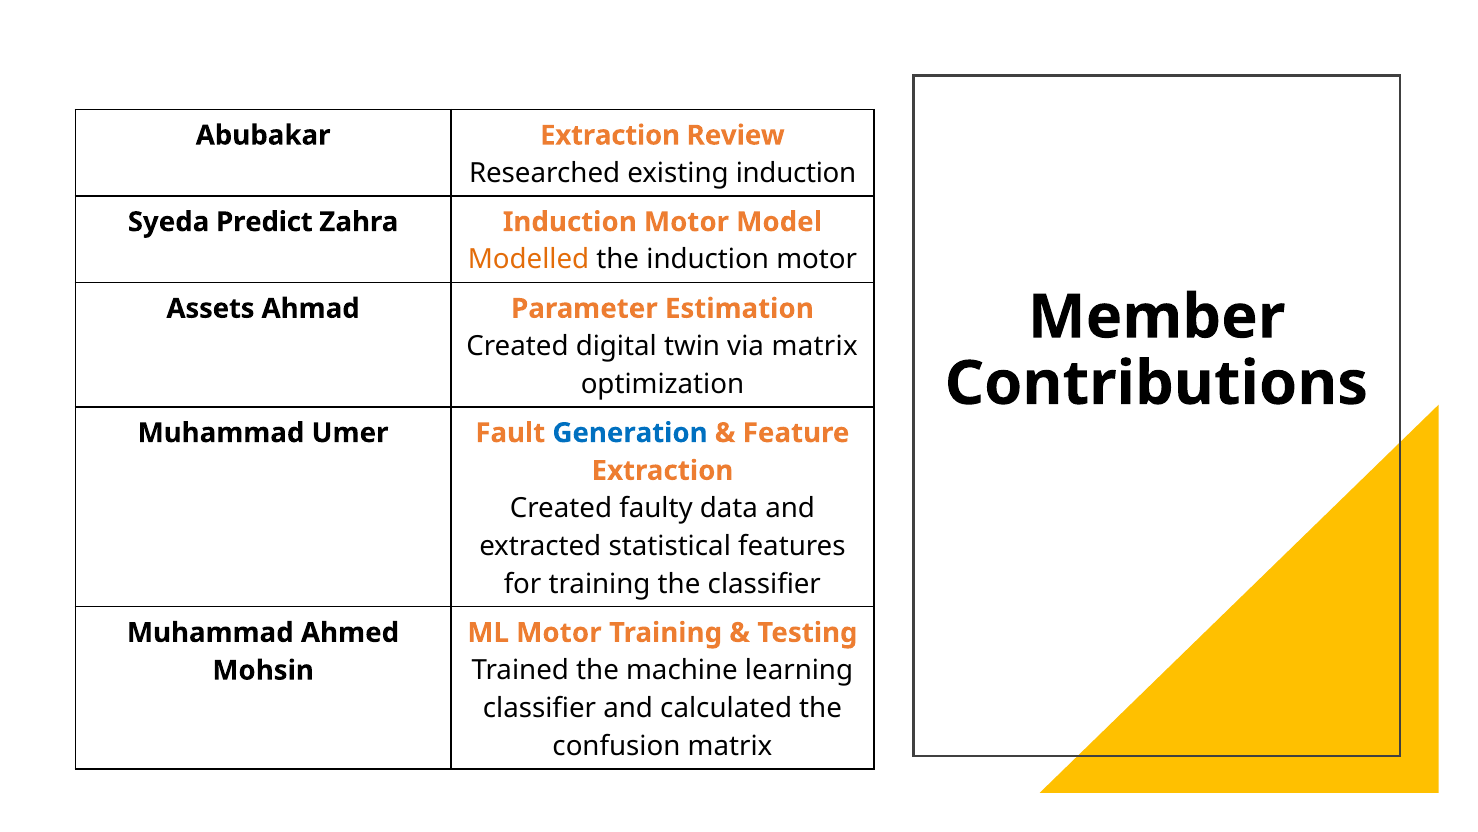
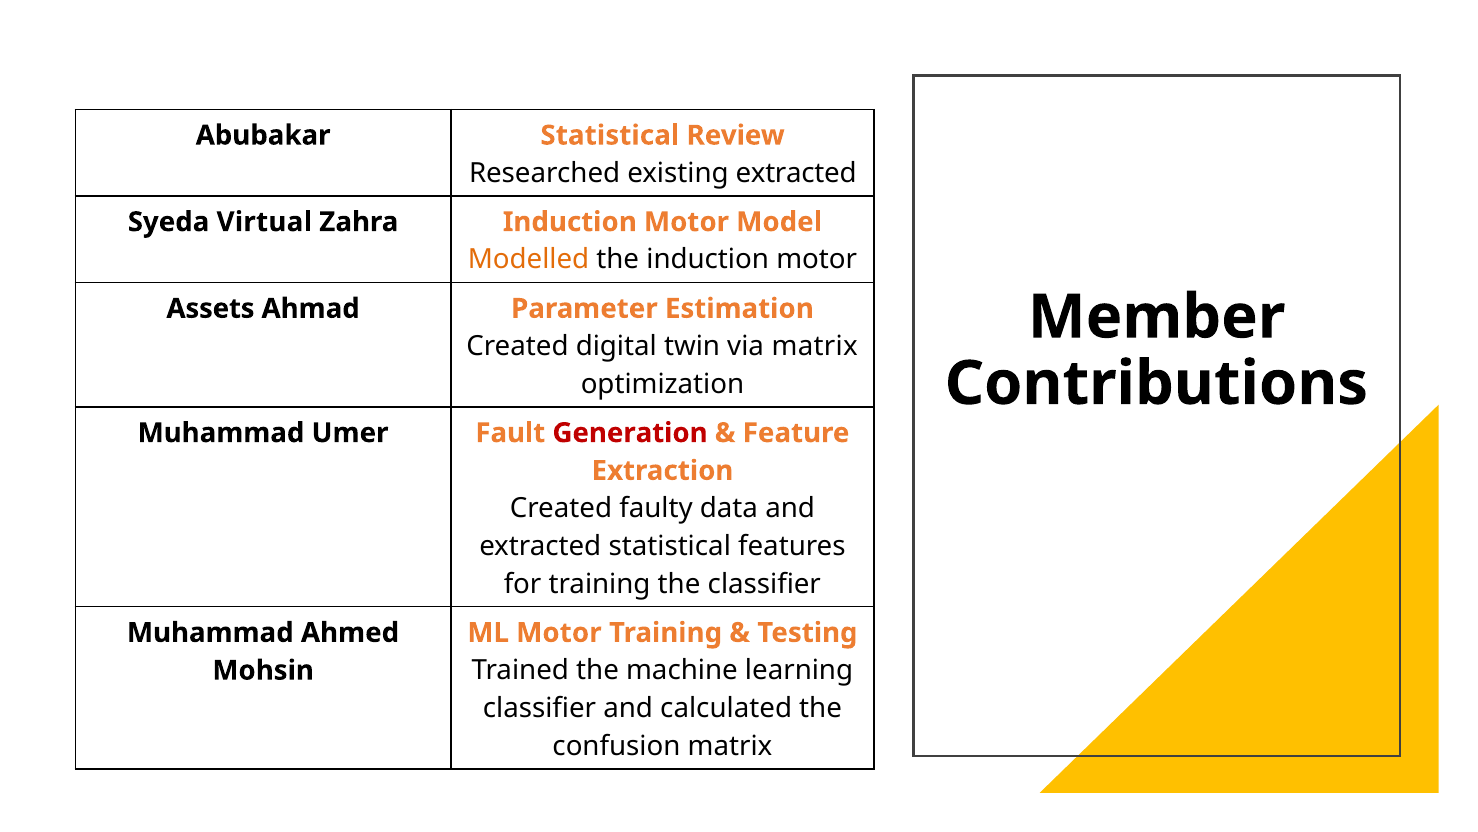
Abubakar Extraction: Extraction -> Statistical (610, 135)
existing induction: induction -> extracted (796, 173)
Predict: Predict -> Virtual (264, 222)
Generation colour: blue -> red (630, 433)
